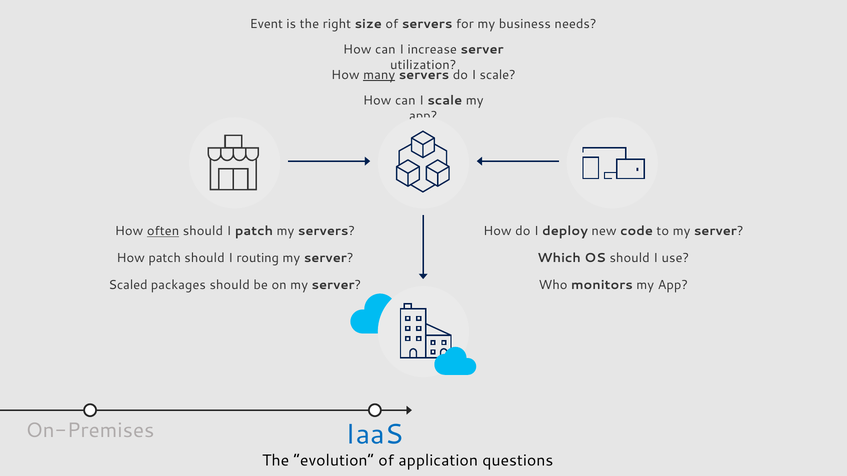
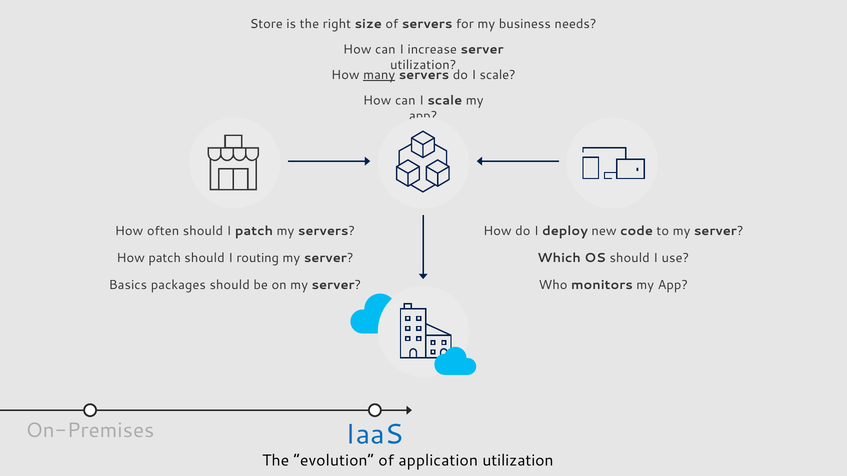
Event: Event -> Store (266, 24)
often underline: present -> none (163, 231)
Scaled: Scaled -> Basics (128, 285)
application questions: questions -> utilization (518, 461)
